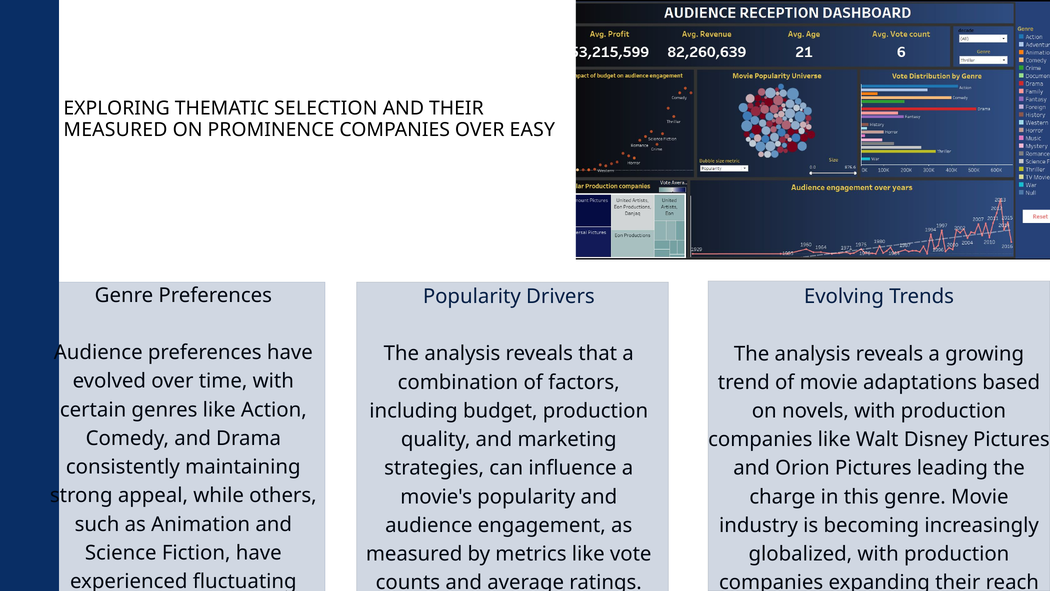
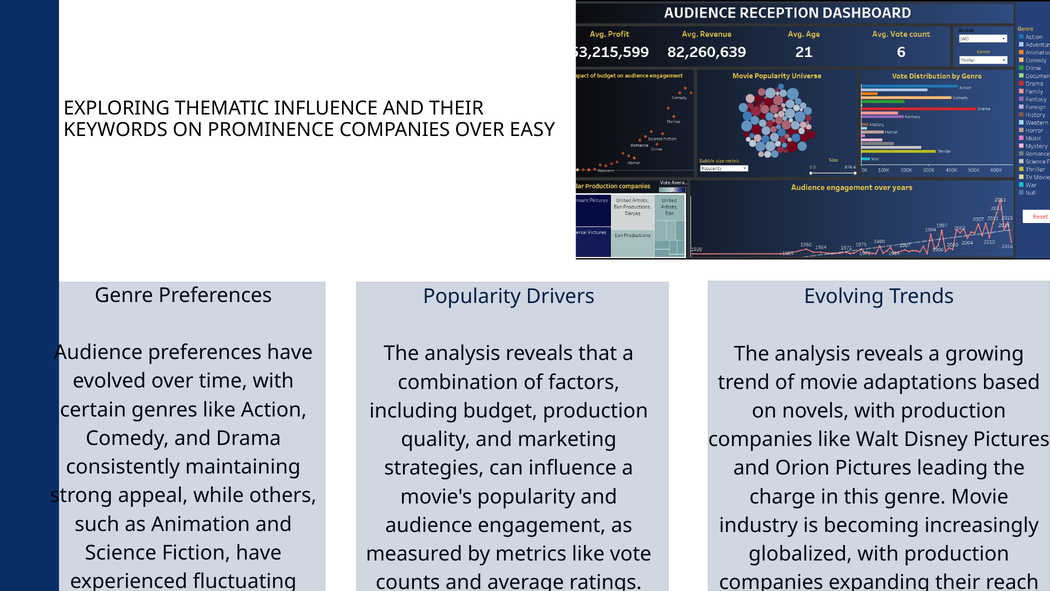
THEMATIC SELECTION: SELECTION -> INFLUENCE (326, 108)
MEASURED: MEASURED -> KEYWORDS (116, 130)
